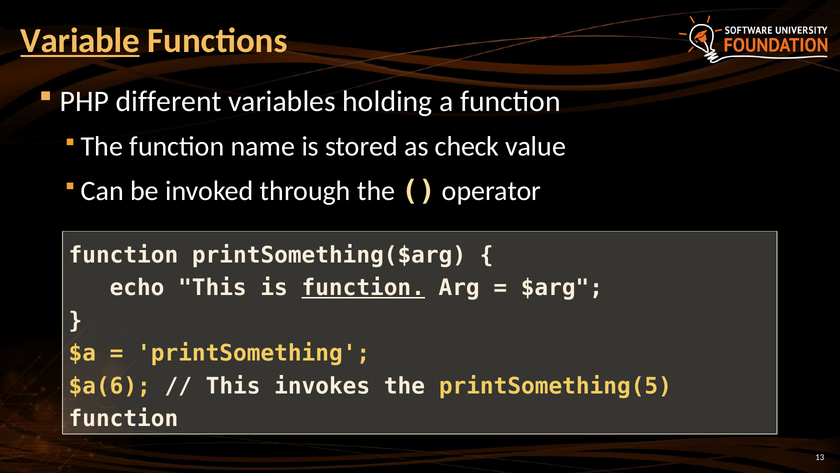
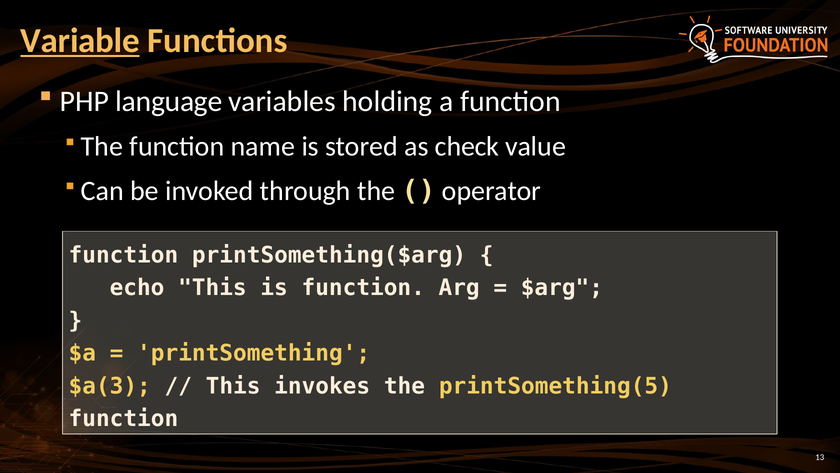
different: different -> language (169, 102)
function underline: present -> none (363, 288)
$a(6: $a(6 -> $a(3 (110, 386)
